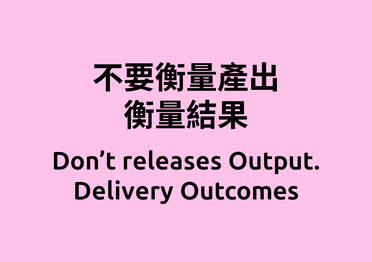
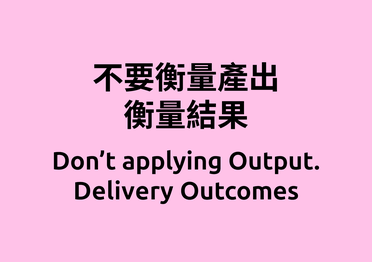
releases: releases -> applying (172, 161)
